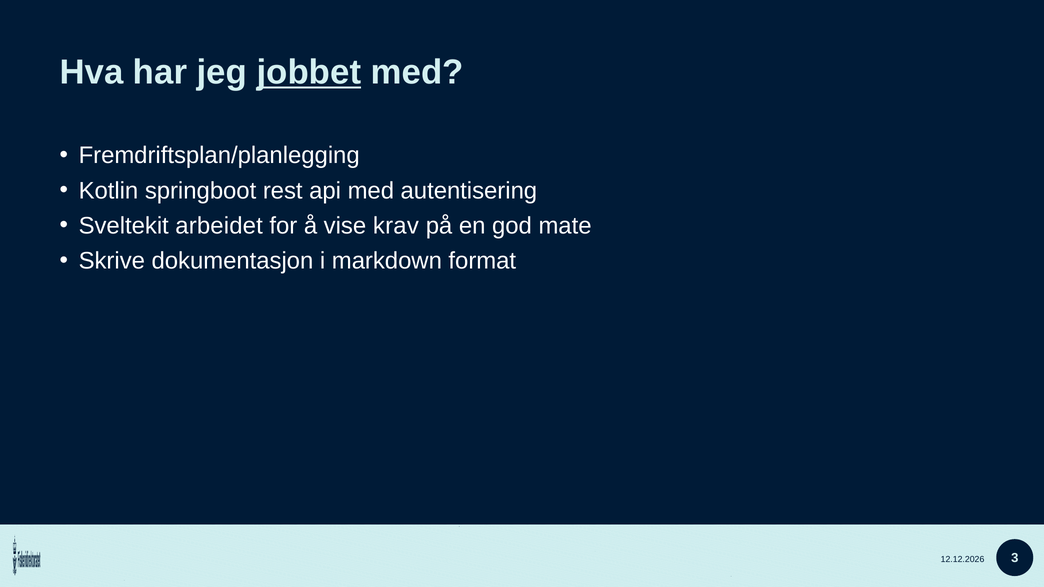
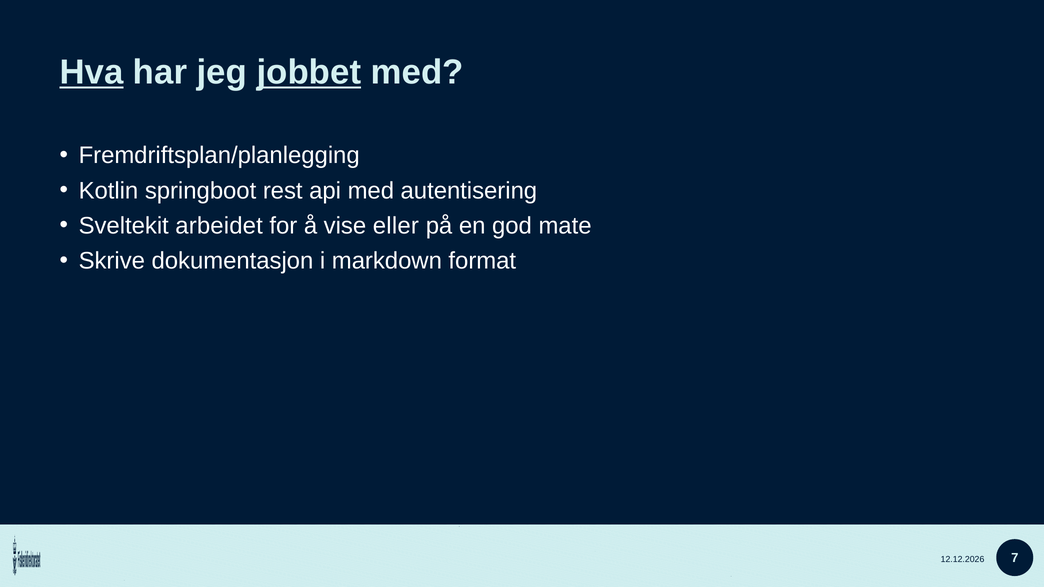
Hva underline: none -> present (91, 72)
krav: krav -> eller (396, 226)
3: 3 -> 7 (1015, 558)
